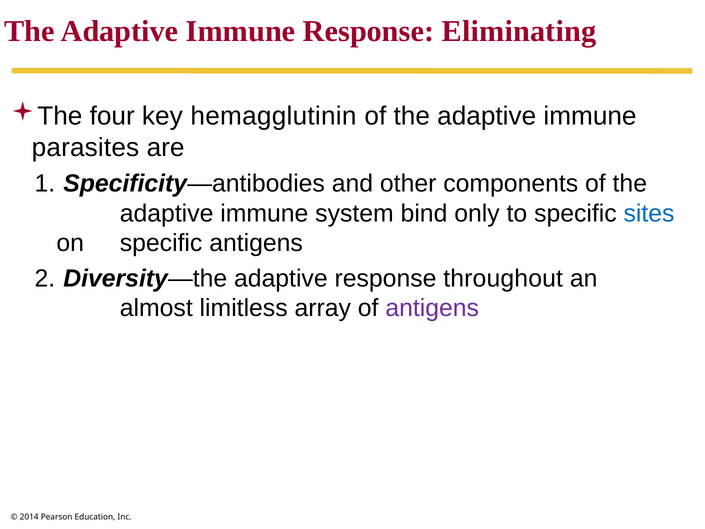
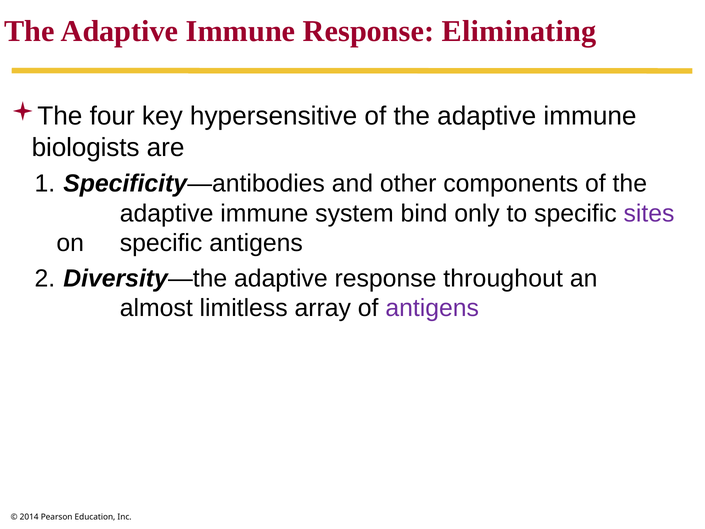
hemagglutinin: hemagglutinin -> hypersensitive (274, 116)
parasites: parasites -> biologists (86, 148)
sites colour: blue -> purple (649, 213)
